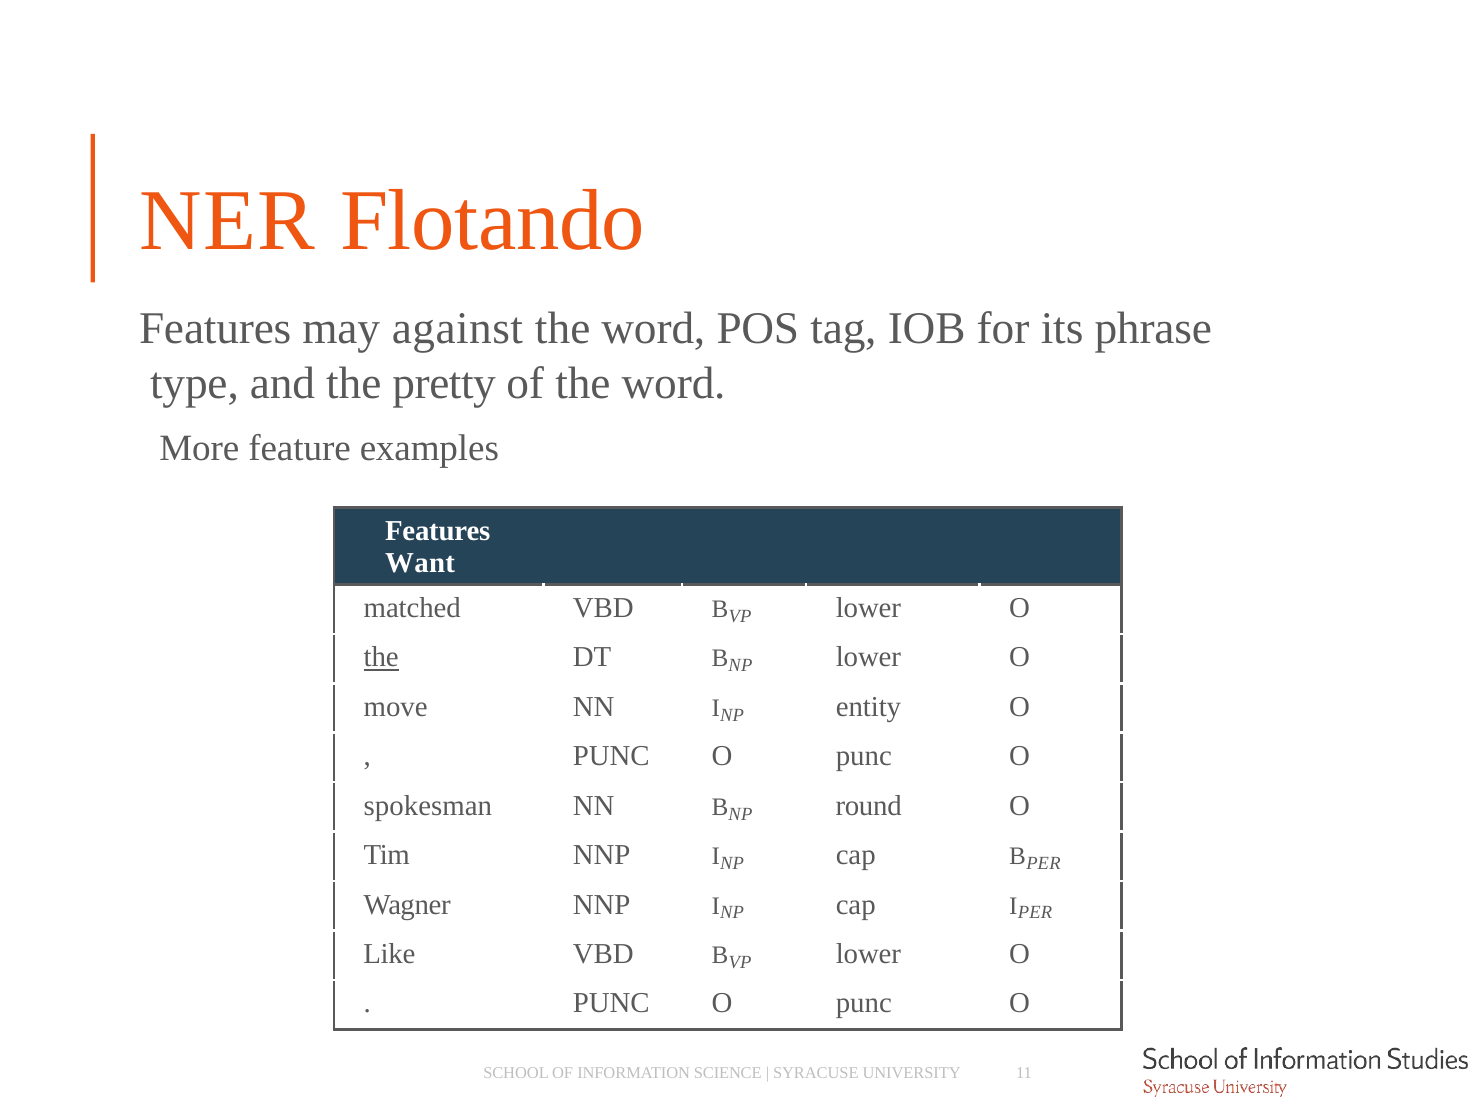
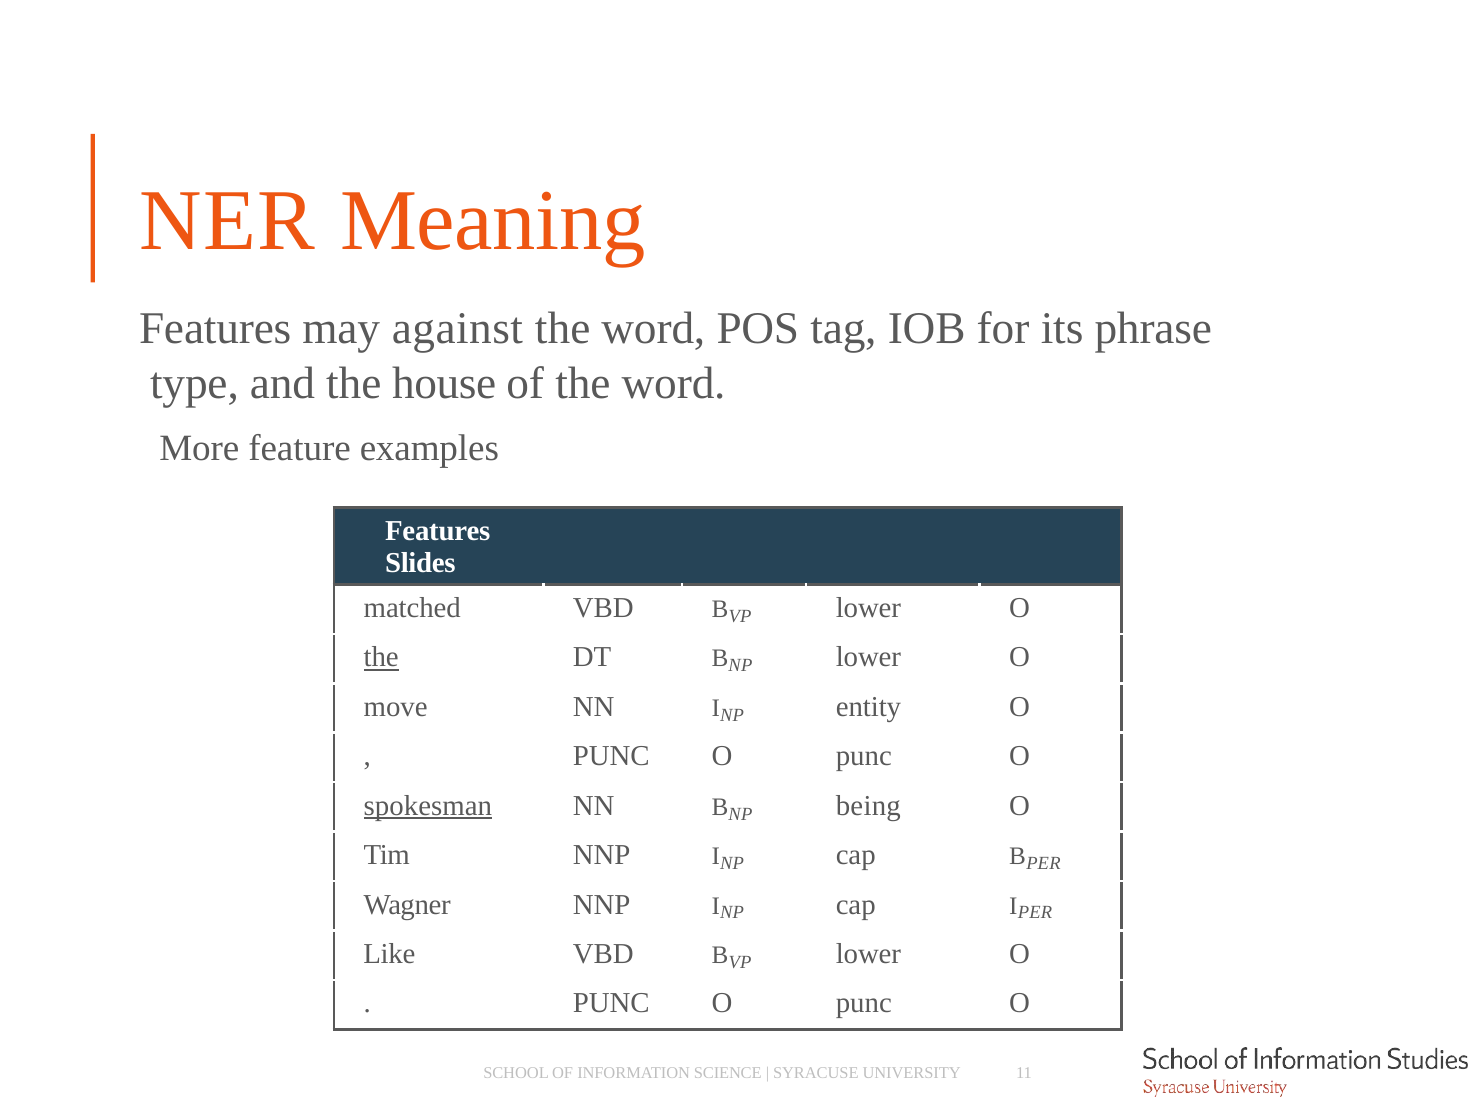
Flotando: Flotando -> Meaning (493, 221)
pretty: pretty -> house (444, 384)
Want: Want -> Slides (420, 563)
spokesman underline: none -> present (428, 806)
round: round -> being (868, 806)
